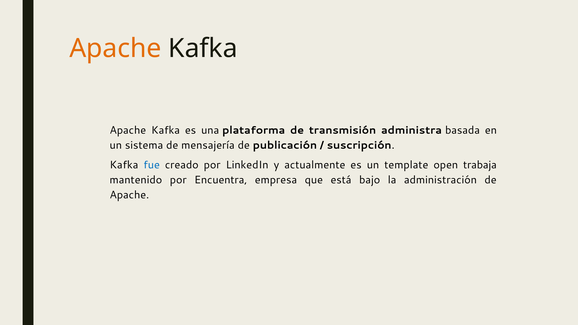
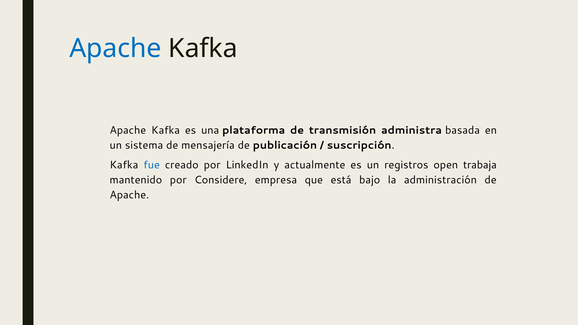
Apache colour: orange -> blue (115, 49)
template: template -> registros (406, 165)
Encuentra: Encuentra -> Considere (221, 180)
